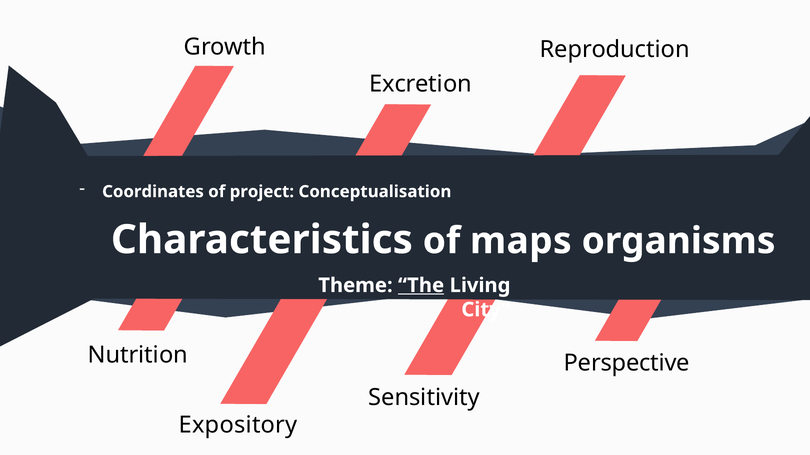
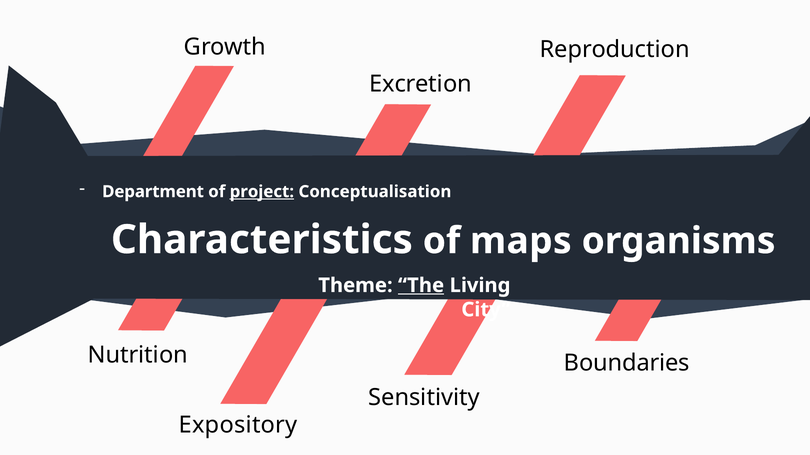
Coordinates: Coordinates -> Department (153, 192)
project underline: none -> present (262, 192)
Perspective: Perspective -> Boundaries (627, 363)
